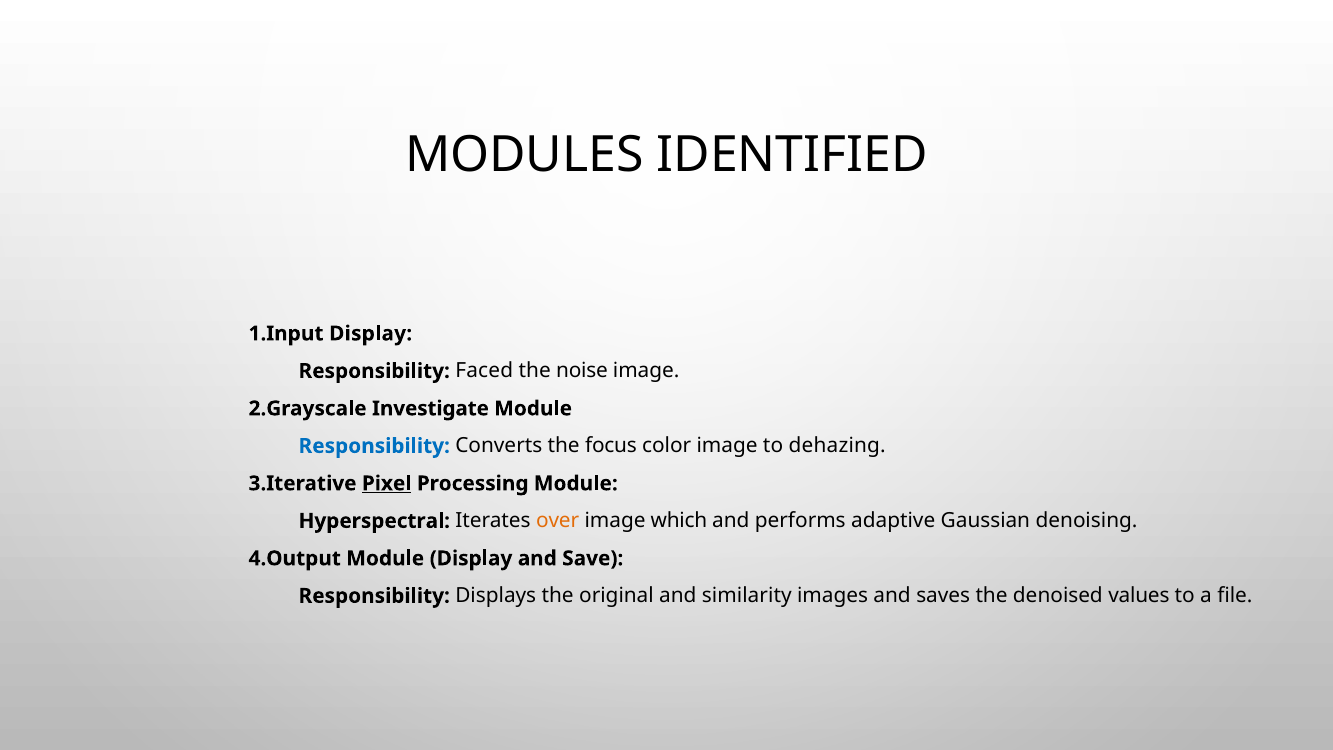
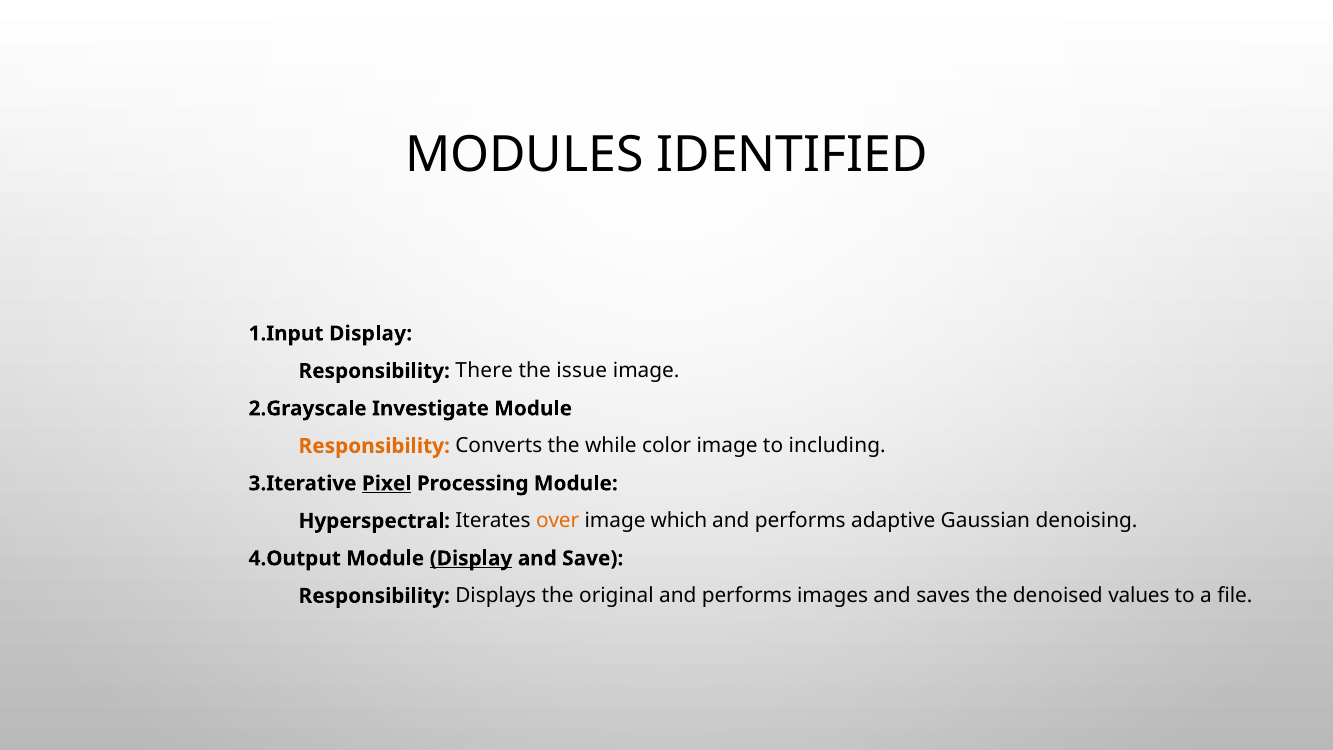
Faced: Faced -> There (484, 371)
noise: noise -> issue (582, 371)
Responsibility colour: blue -> orange (374, 446)
focus: focus -> while (611, 446)
dehazing: dehazing -> including (837, 446)
Display underline: none -> present (471, 558)
original and similarity: similarity -> performs (747, 596)
